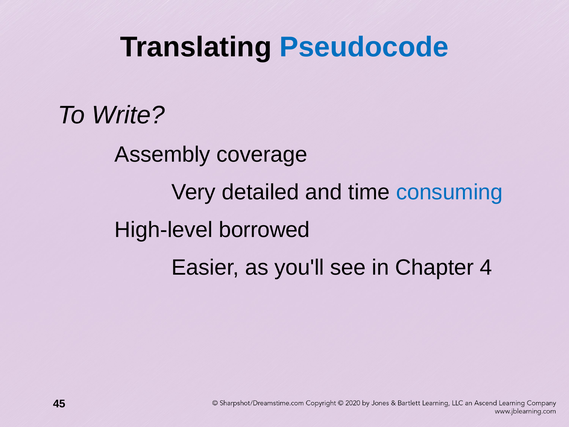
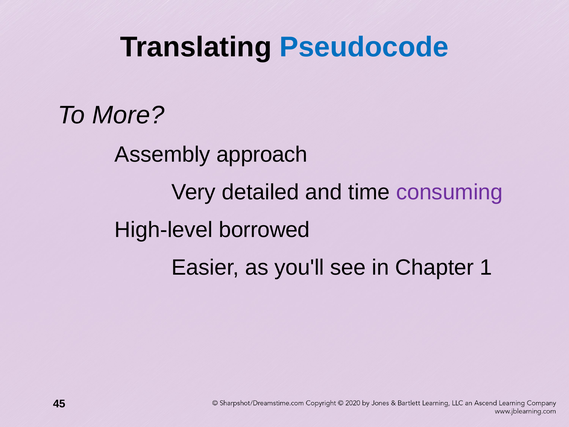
Write: Write -> More (128, 115)
coverage: coverage -> approach (262, 154)
consuming colour: blue -> purple (449, 192)
4: 4 -> 1 (486, 267)
